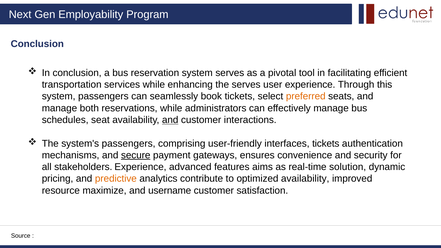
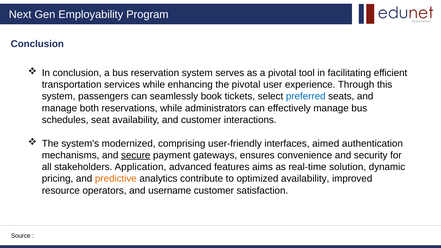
the serves: serves -> pivotal (246, 85)
preferred colour: orange -> blue (306, 96)
and underline: present -> none (170, 120)
system's passengers: passengers -> modernized (129, 143)
interfaces tickets: tickets -> aimed (326, 143)
stakeholders Experience: Experience -> Application (140, 167)
maximize: maximize -> operators (104, 190)
